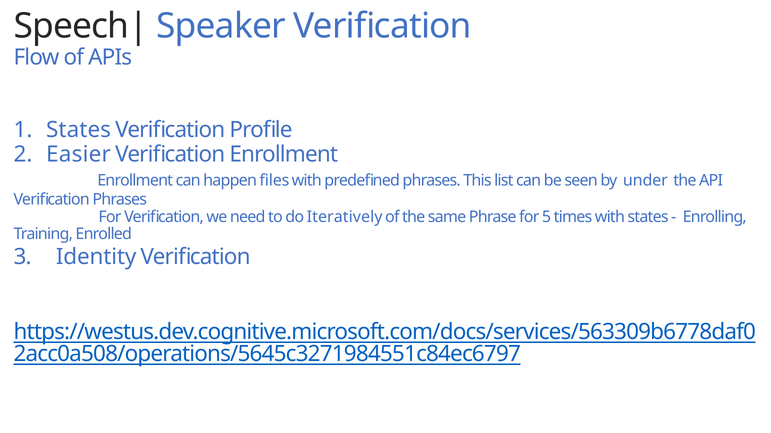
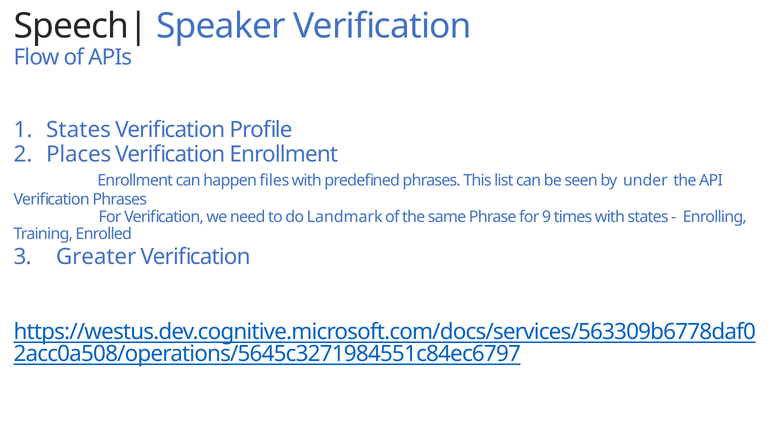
Easier: Easier -> Places (79, 155)
Iteratively: Iteratively -> Landmark (345, 217)
5: 5 -> 9 (547, 217)
Identity: Identity -> Greater (96, 257)
